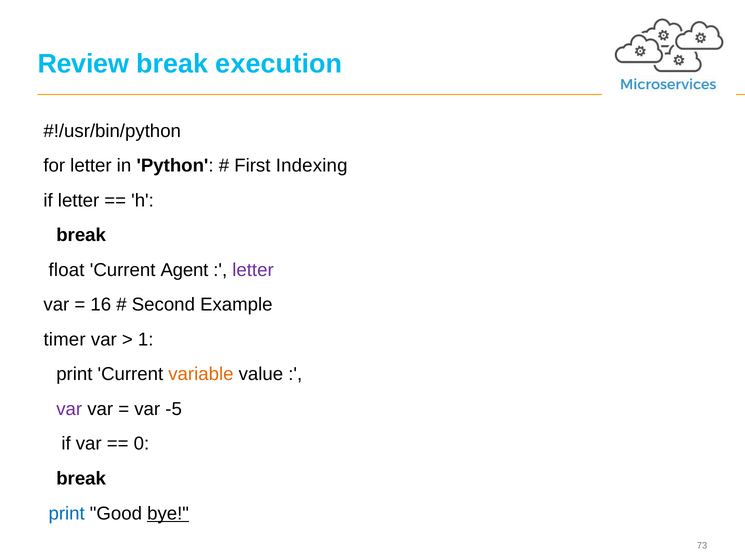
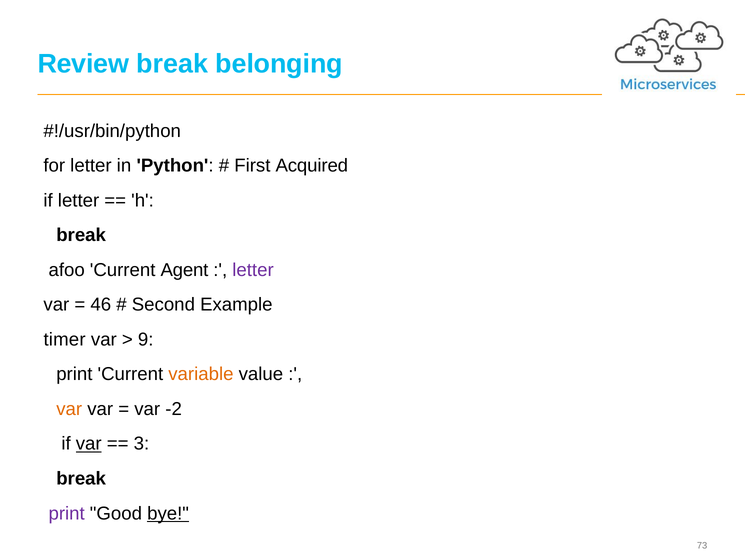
execution: execution -> belonging (279, 64)
Indexing: Indexing -> Acquired (312, 166)
float: float -> afoo (67, 270)
16: 16 -> 46 (101, 305)
1: 1 -> 9 (146, 339)
var colour: purple -> orange (69, 409)
-5: -5 -> -2 (174, 409)
var underline: none -> present (89, 444)
0: 0 -> 3 (141, 444)
print colour: blue -> purple (67, 513)
